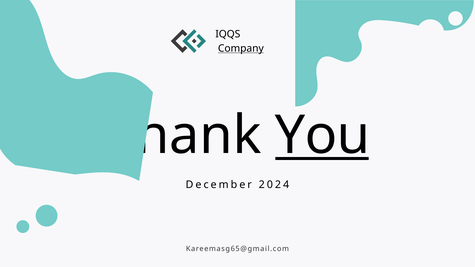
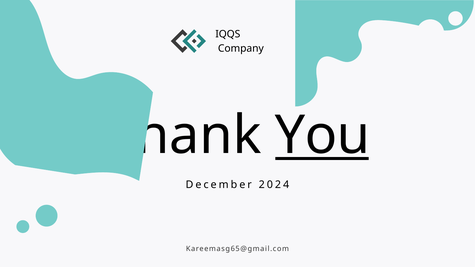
Company underline: present -> none (241, 48)
